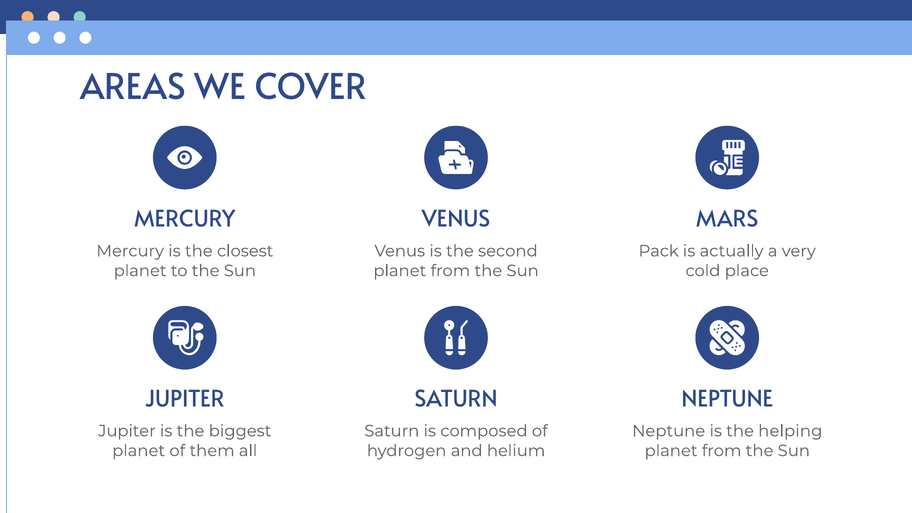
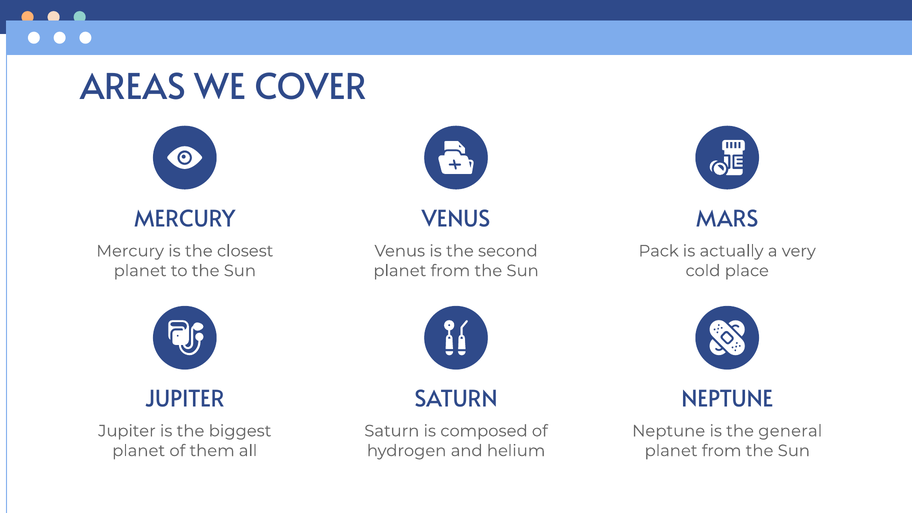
helping: helping -> general (790, 431)
